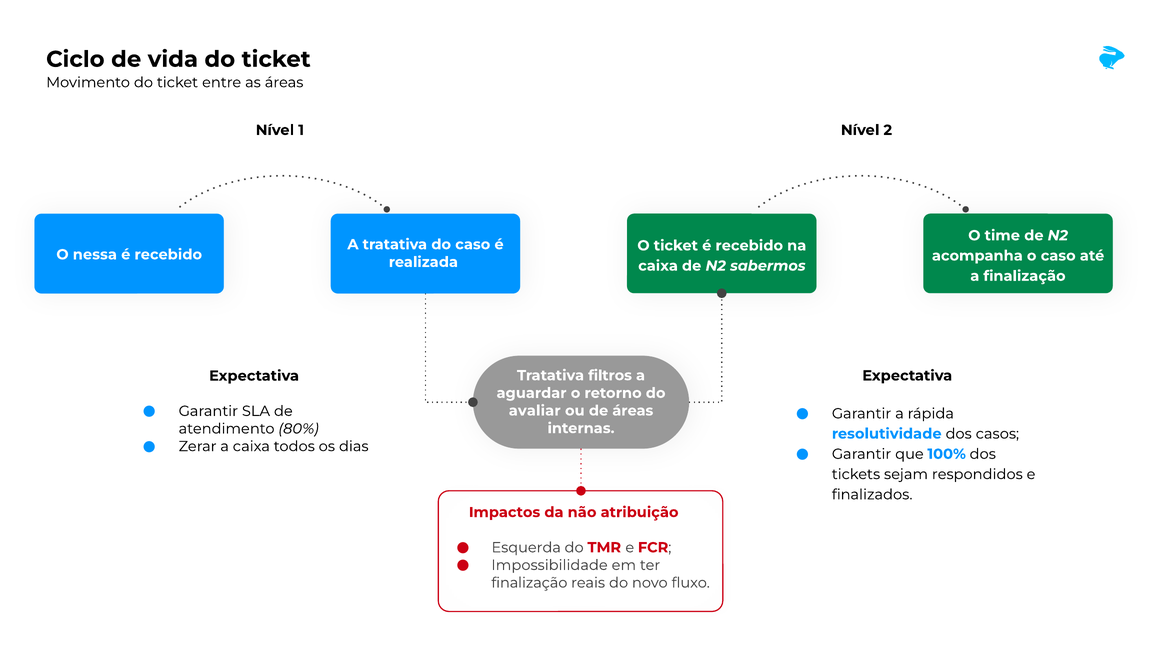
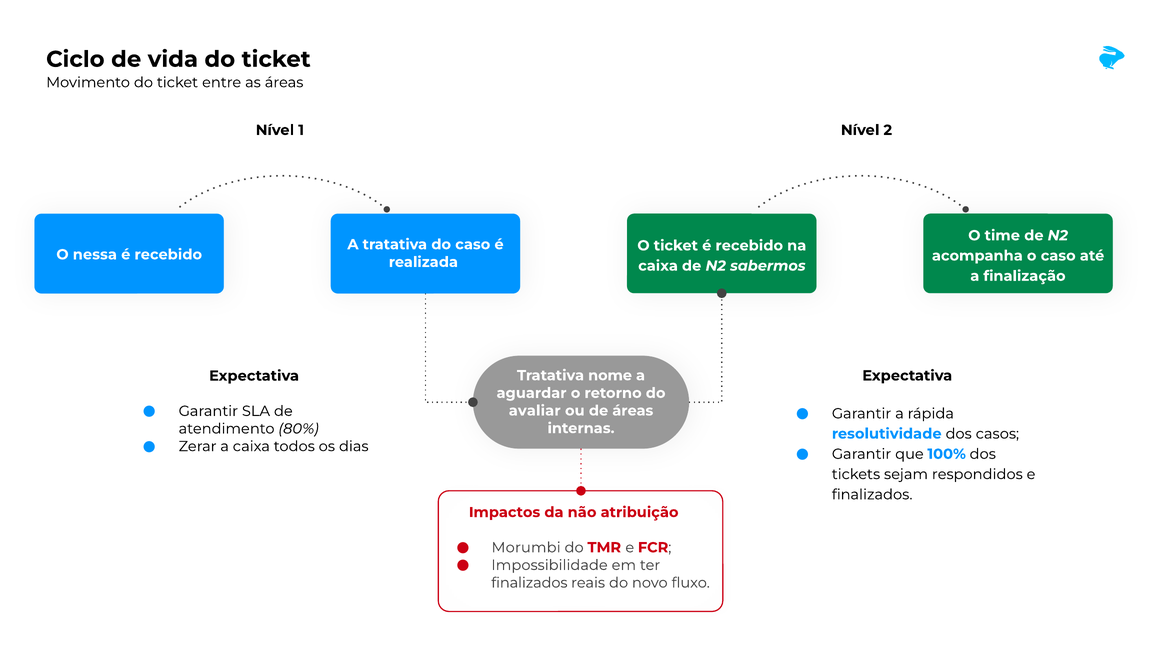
filtros: filtros -> nome (610, 375)
Esquerda: Esquerda -> Morumbi (526, 547)
finalização: finalização -> finalizados (529, 583)
